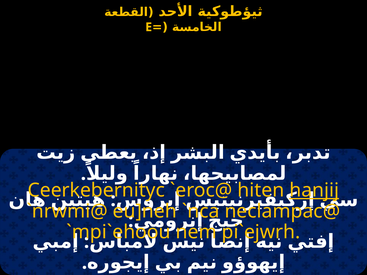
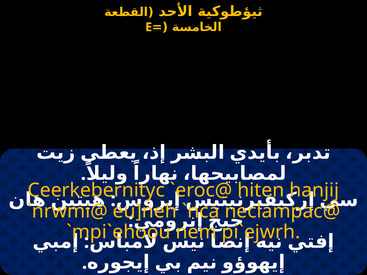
hanjij underline: present -> none (314, 190)
